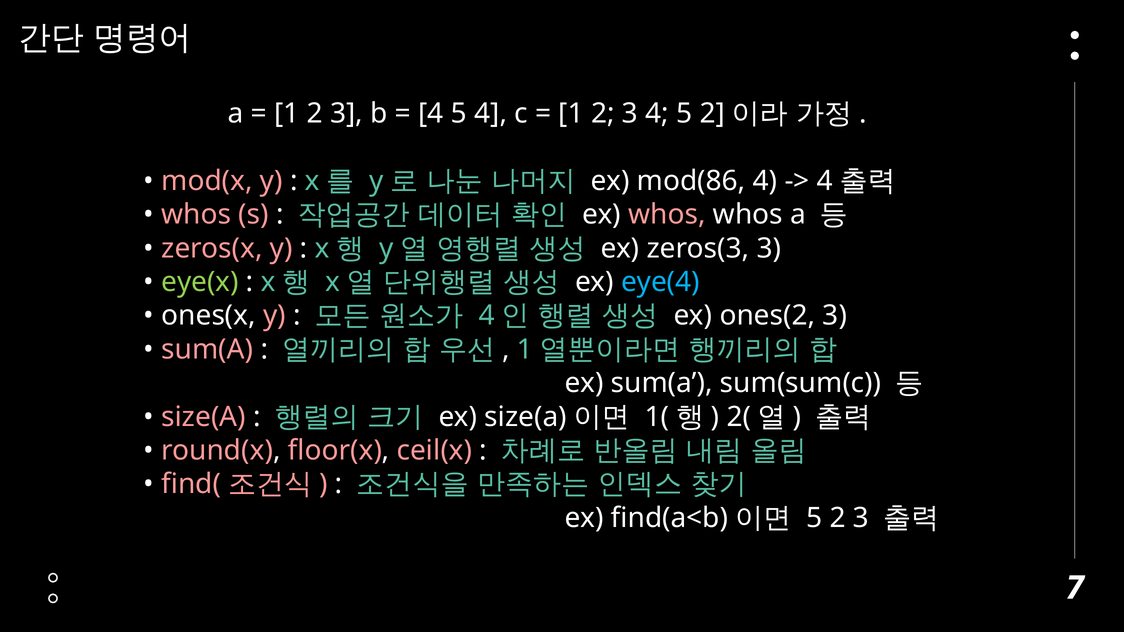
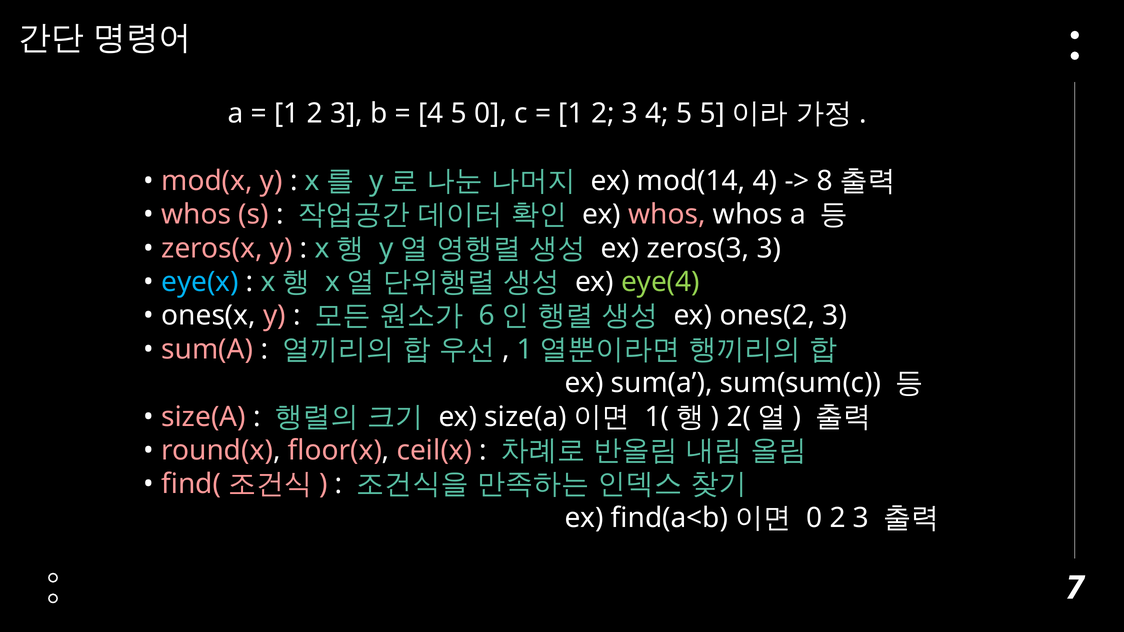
5 4: 4 -> 0 (491, 113)
4 5 2: 2 -> 5 (712, 113)
mod(86: mod(86 -> mod(14 (691, 181)
4: 4 -> 8 (825, 181)
eye(x colour: light green -> light blue (200, 282)
eye(4 colour: light blue -> light green (660, 282)
4: 4 -> 6 (487, 316)
5: 5 -> 0 (814, 518)
